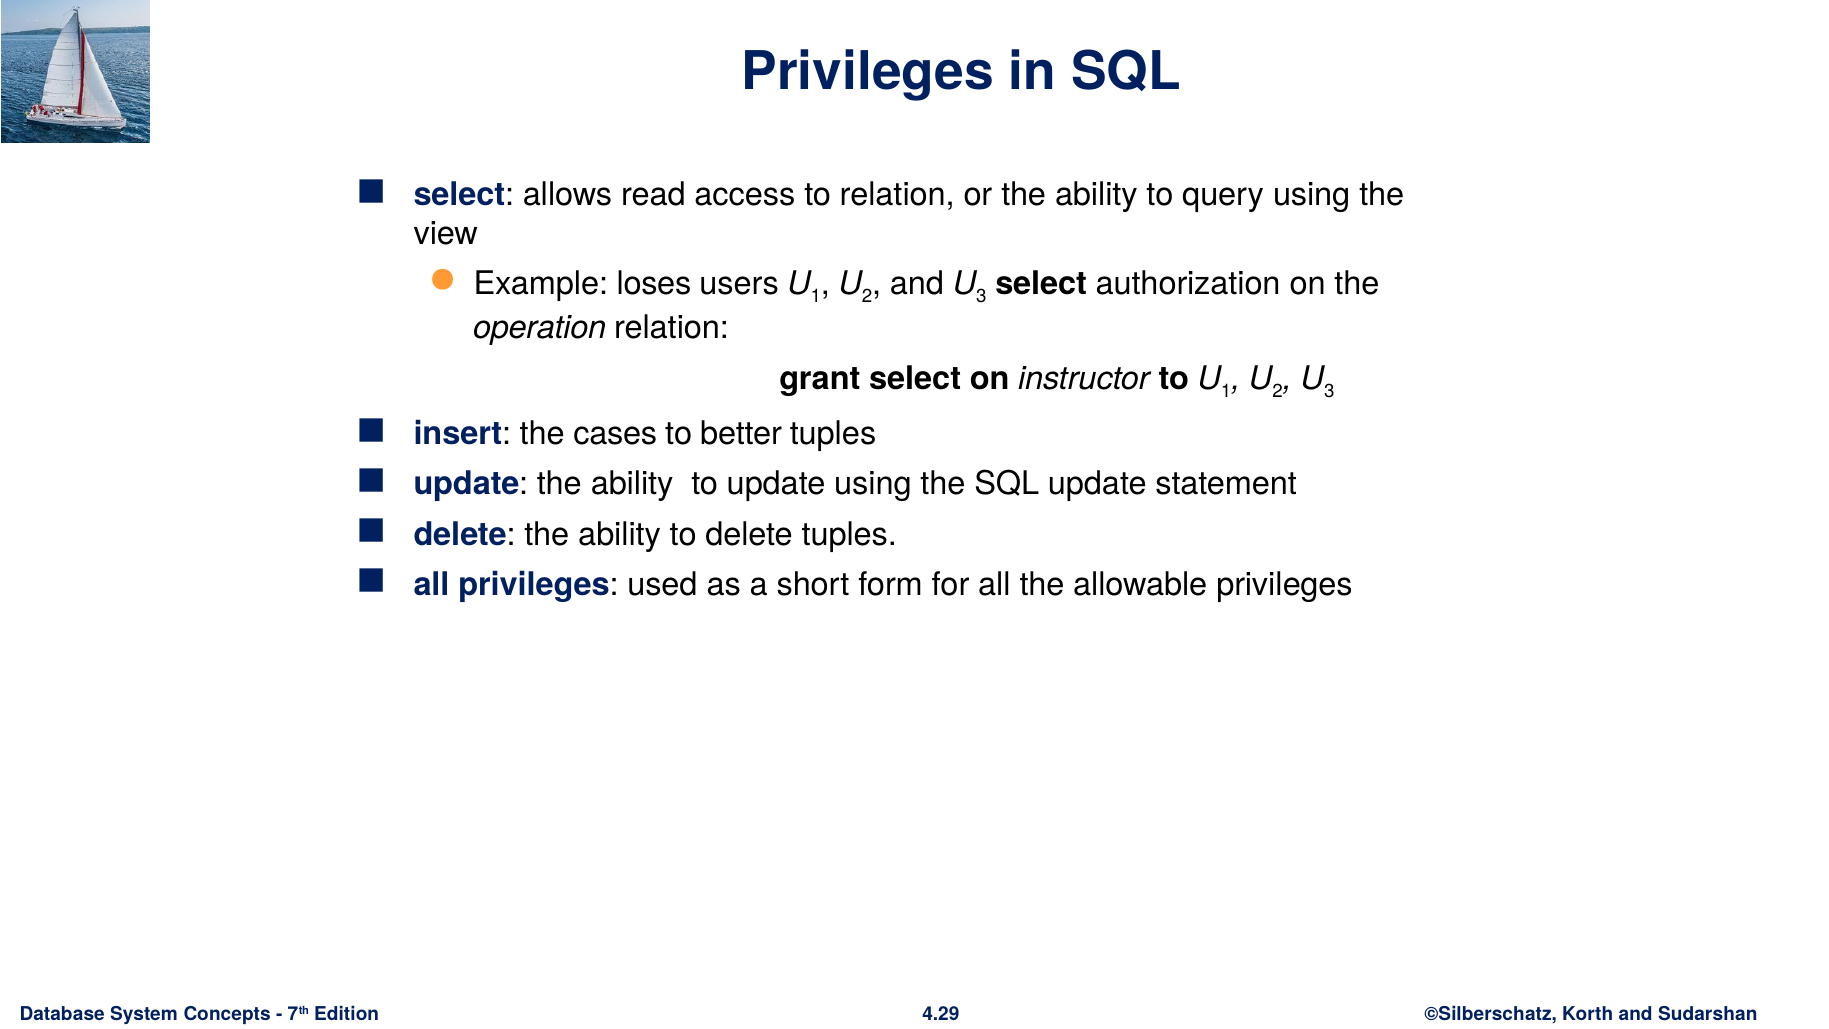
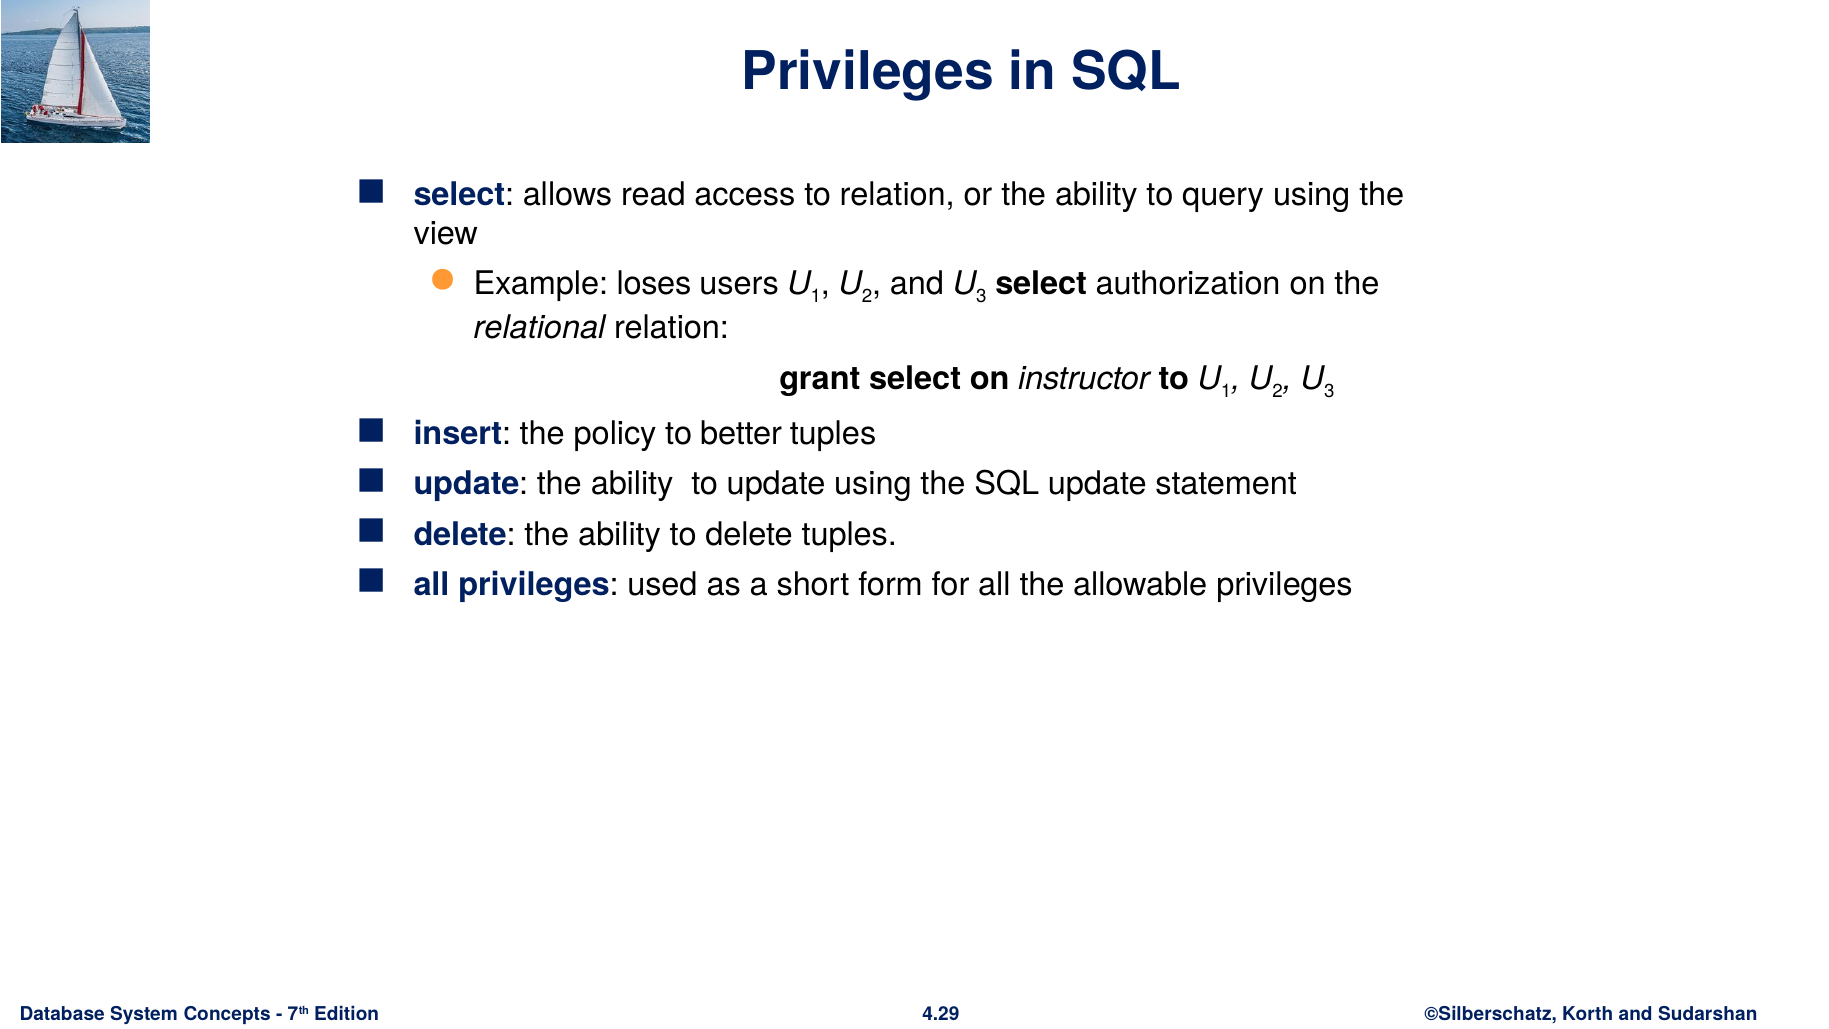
operation: operation -> relational (540, 328)
cases: cases -> policy (615, 434)
